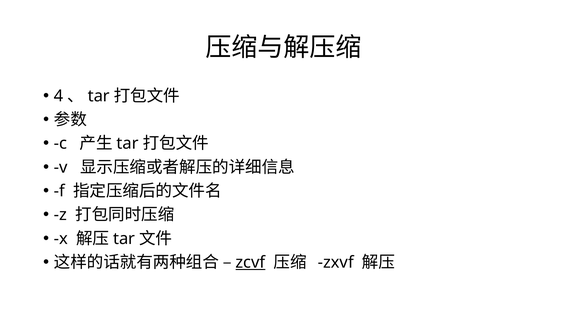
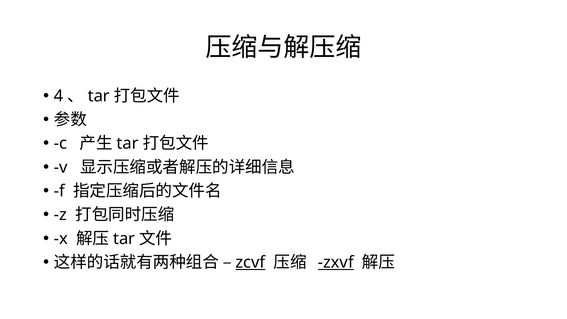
zxvf underline: none -> present (336, 262)
